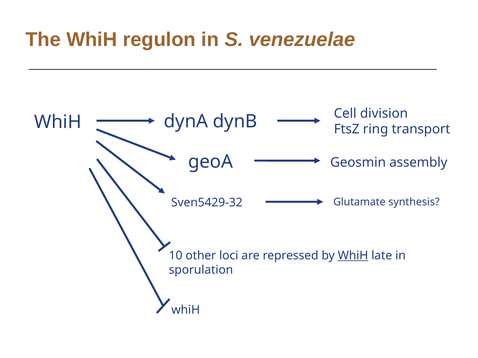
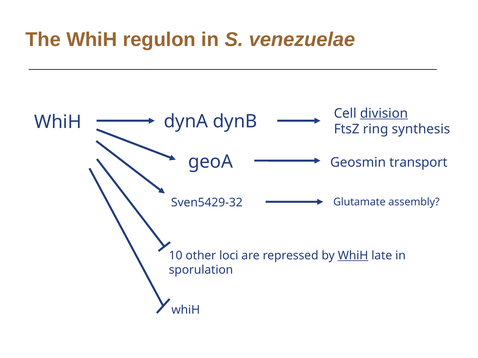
division underline: none -> present (384, 113)
transport: transport -> synthesis (421, 129)
assembly: assembly -> transport (418, 163)
synthesis: synthesis -> assembly (414, 202)
